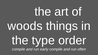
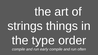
woods: woods -> strings (25, 26)
